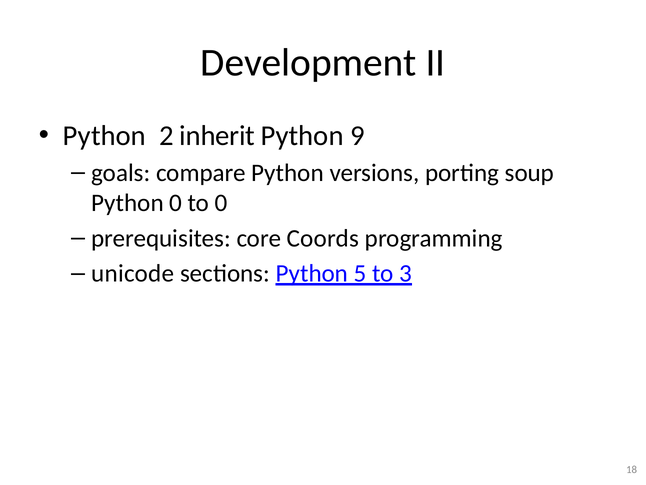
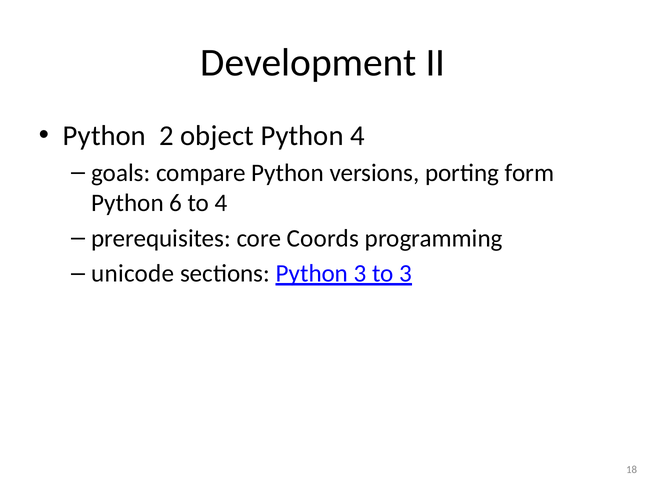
inherit: inherit -> object (217, 136)
Python 9: 9 -> 4 (357, 136)
soup: soup -> form (529, 173)
Python 0: 0 -> 6 (176, 203)
to 0: 0 -> 4 (221, 203)
Python 5: 5 -> 3 (360, 273)
